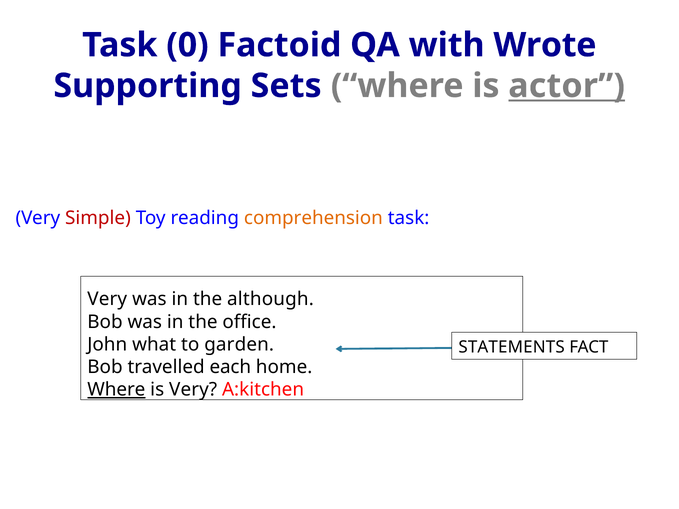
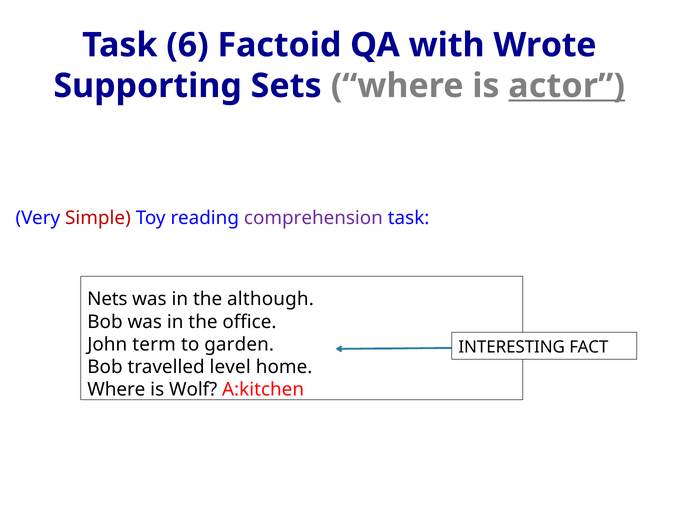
0: 0 -> 6 (187, 45)
comprehension colour: orange -> purple (313, 218)
Very: Very -> Nets (107, 299)
what: what -> term (154, 345)
STATEMENTS: STATEMENTS -> INTERESTING (512, 347)
each: each -> level (230, 367)
Where underline: present -> none (116, 390)
is Very: Very -> Wolf (193, 390)
